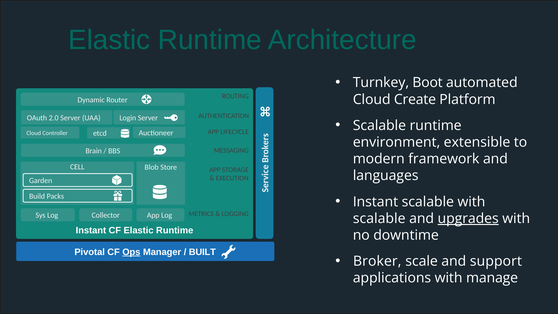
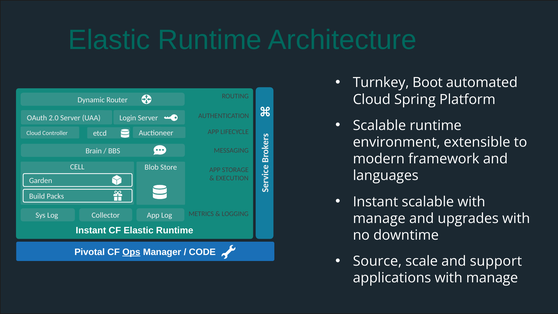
Create: Create -> Spring (415, 99)
scalable: scalable -> manage (379, 218)
upgrades underline: present -> none (468, 218)
BUILT: BUILT -> CODE (202, 252)
Broker: Broker -> Source (377, 261)
